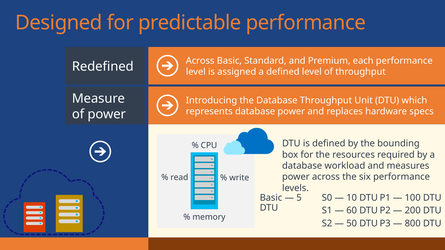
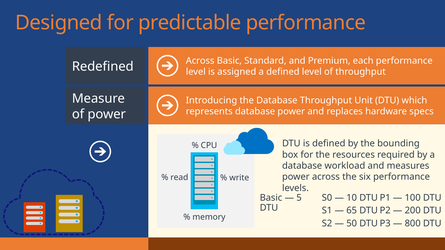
60: 60 -> 65 (352, 211)
